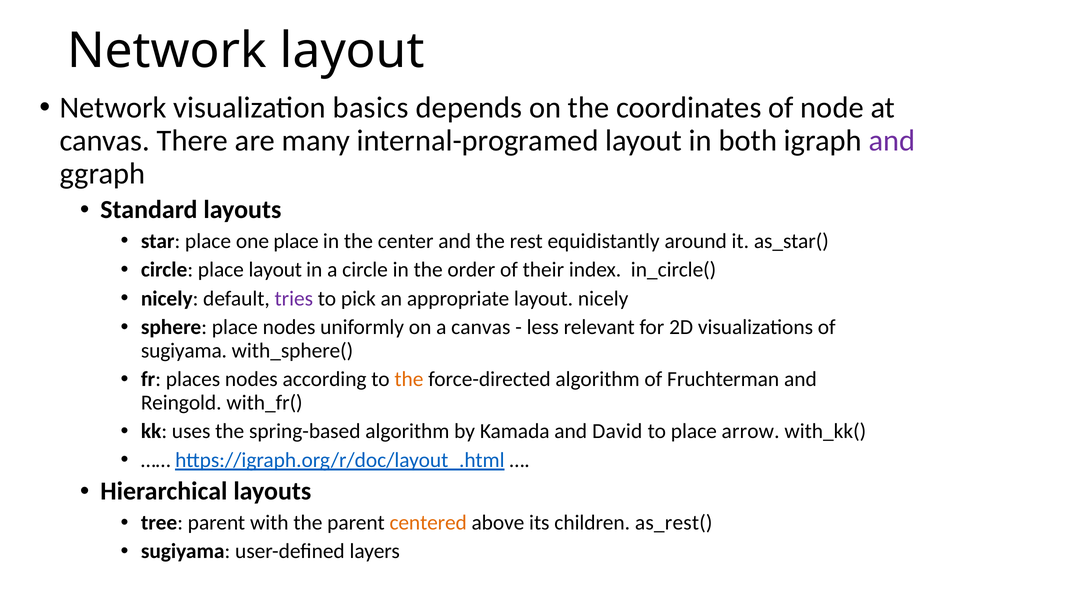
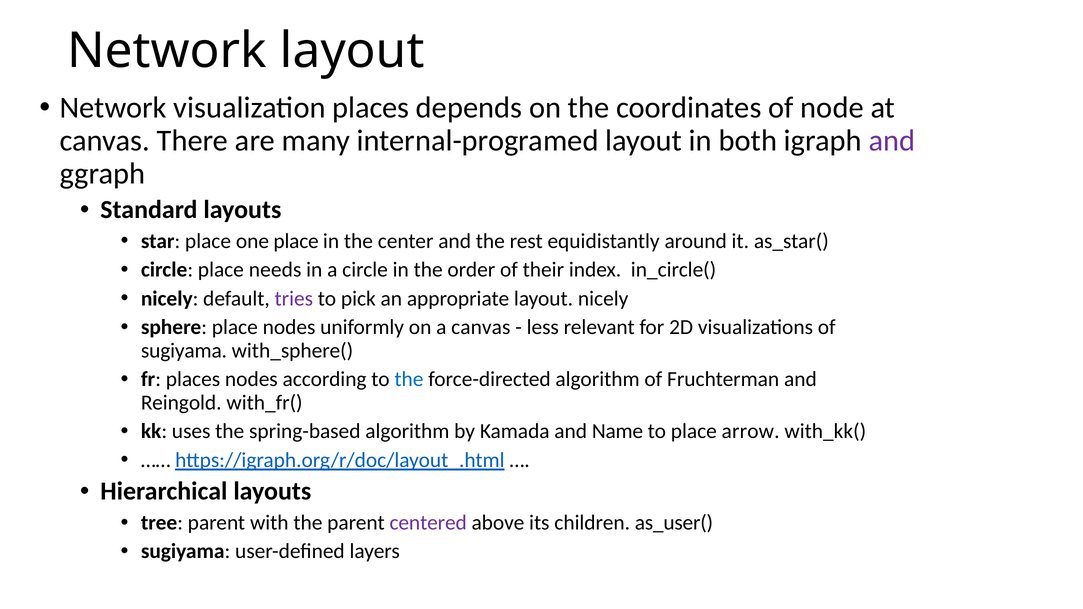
visualization basics: basics -> places (371, 108)
place layout: layout -> needs (275, 270)
the colour: orange -> blue (409, 379)
David: David -> Name (618, 431)
centered colour: orange -> purple (428, 523)
as_rest(: as_rest( -> as_user( (674, 523)
